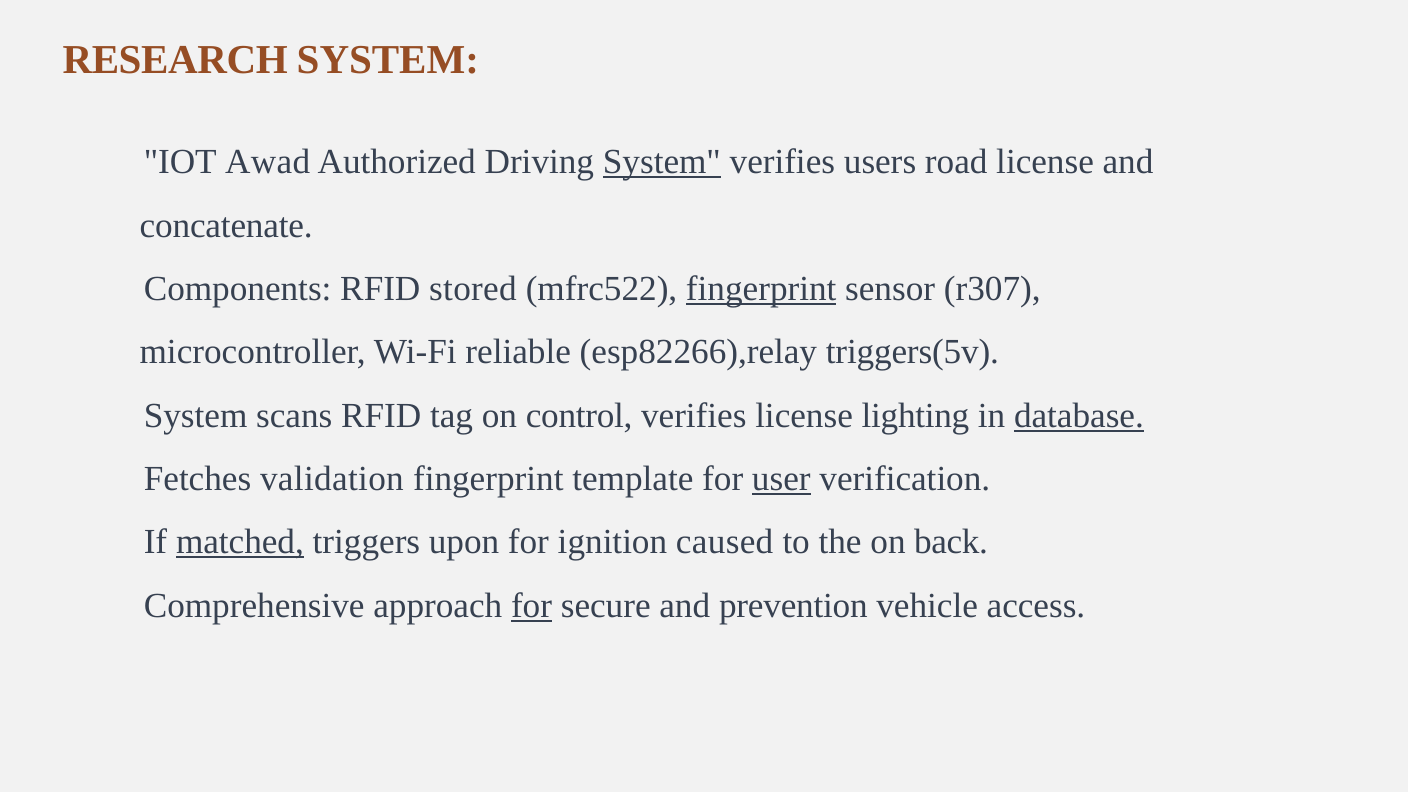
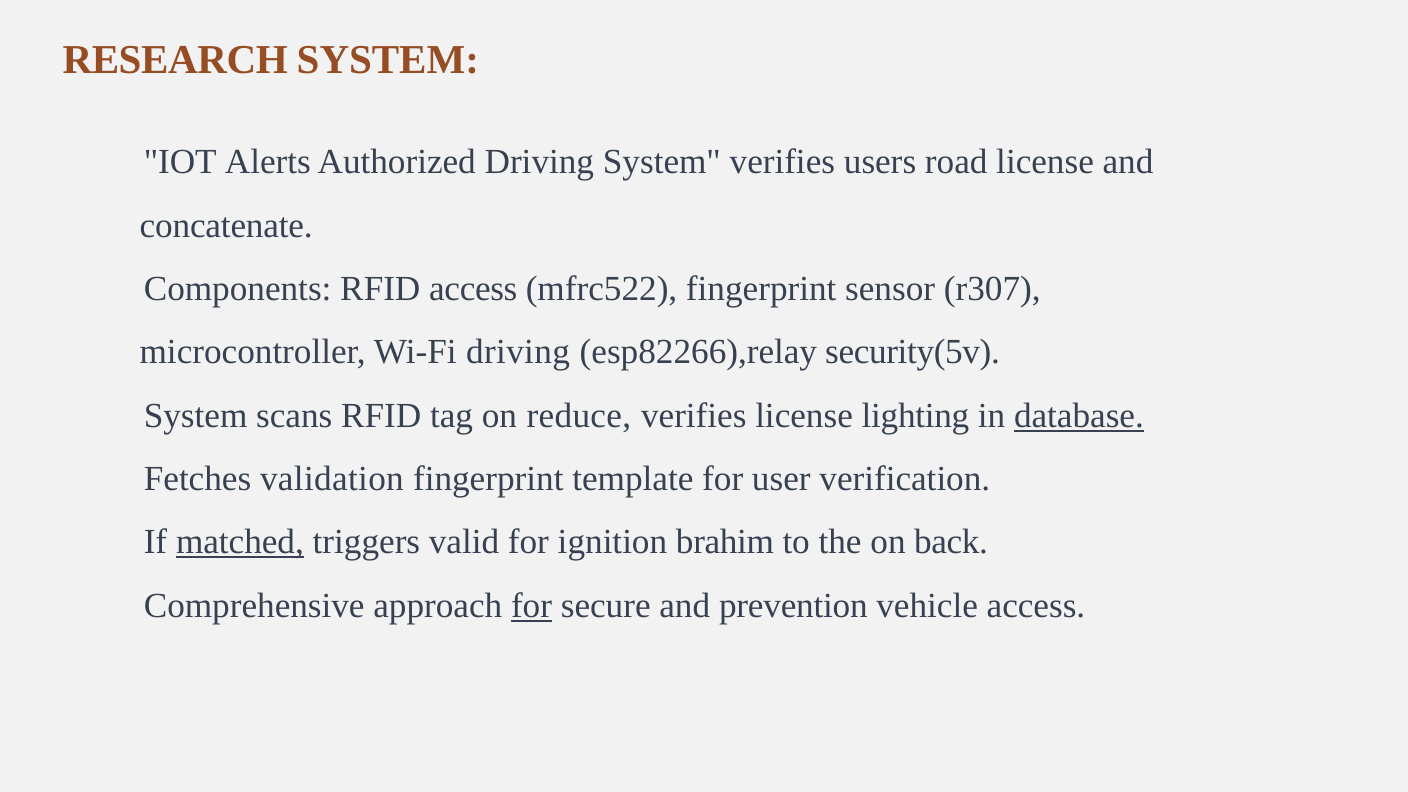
Awad: Awad -> Alerts (268, 162)
System underline: present -> none (662, 162)
RFID stored: stored -> access (473, 289)
fingerprint underline: present -> none (761, 289)
Wi-Fi reliable: reliable -> driving (518, 352)
triggers(5v: triggers(5v -> security(5v (913, 352)
control: control -> reduce (579, 416)
user underline: present -> none (781, 479)
upon: upon -> valid (464, 542)
caused: caused -> brahim (725, 542)
